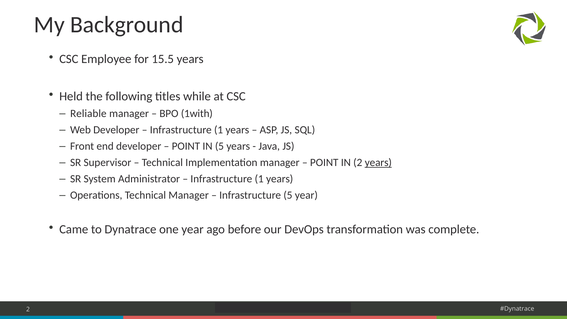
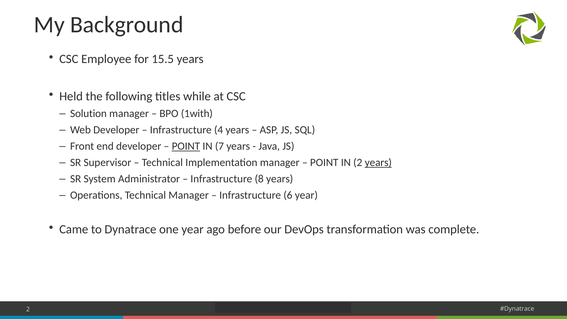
Reliable: Reliable -> Solution (88, 114)
1: 1 -> 4 (219, 130)
POINT underline: none -> present (186, 146)
IN 5: 5 -> 7 (219, 146)
1: 1 -> 8 (259, 179)
Infrastructure 5: 5 -> 6 (288, 195)
